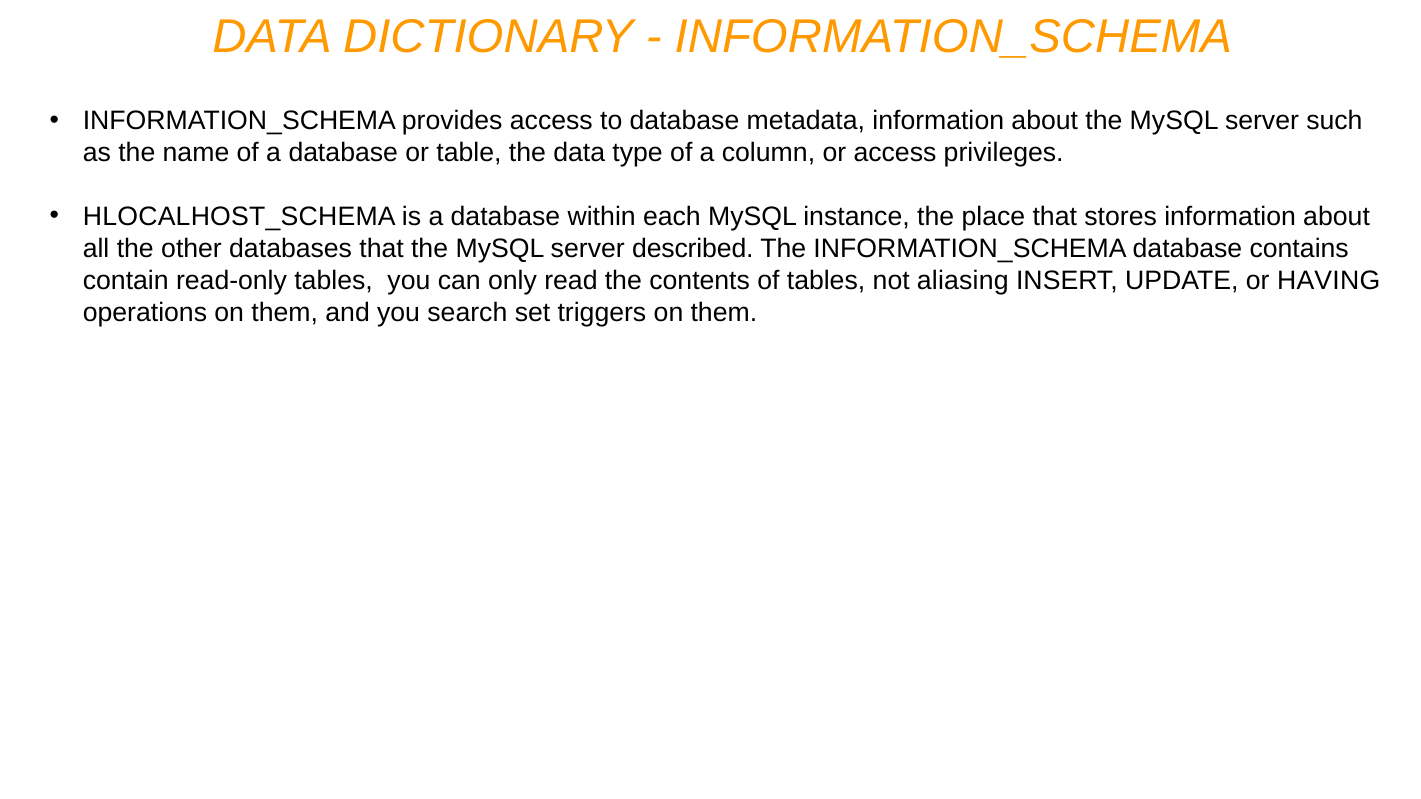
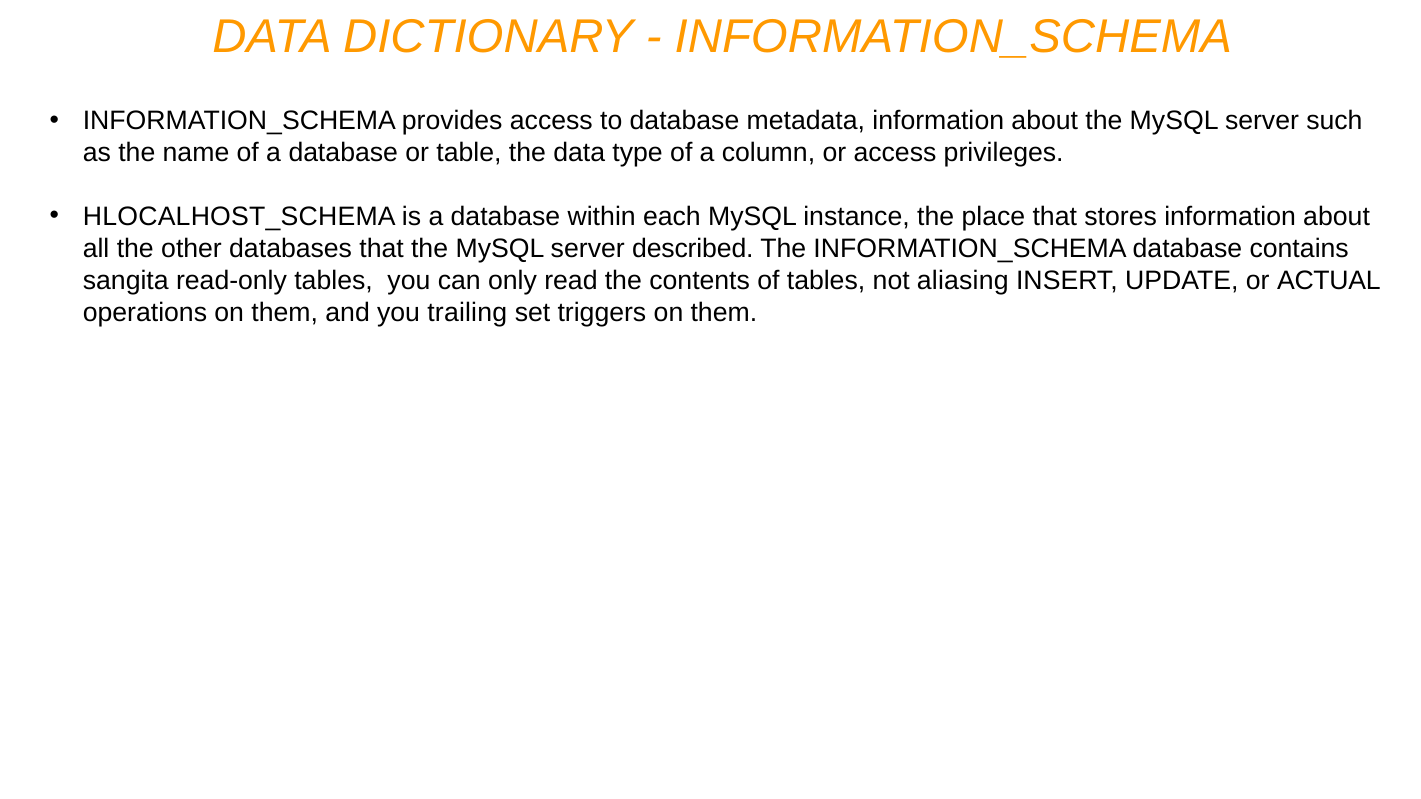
contain: contain -> sangita (126, 281)
HAVING: HAVING -> ACTUAL (1329, 281)
search: search -> trailing (467, 313)
